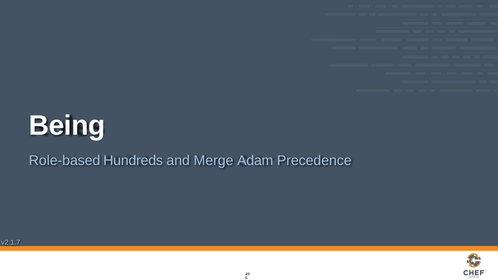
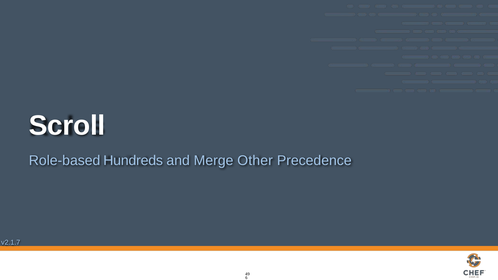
Being: Being -> Scroll (67, 126)
Adam: Adam -> Other (255, 161)
